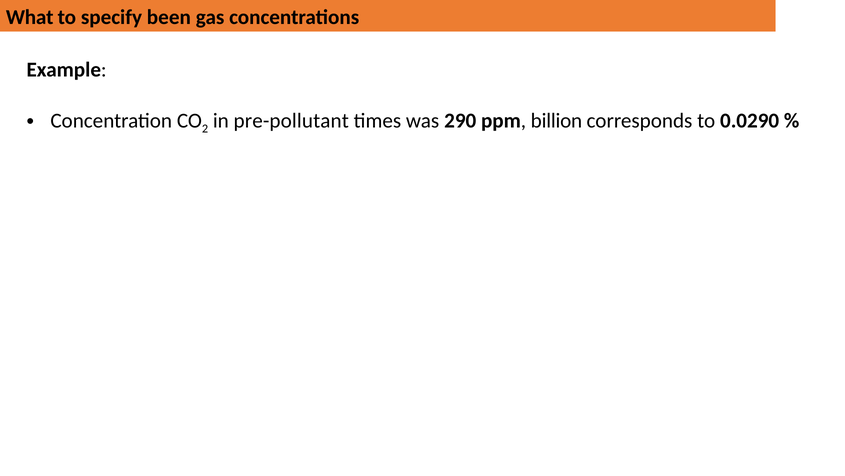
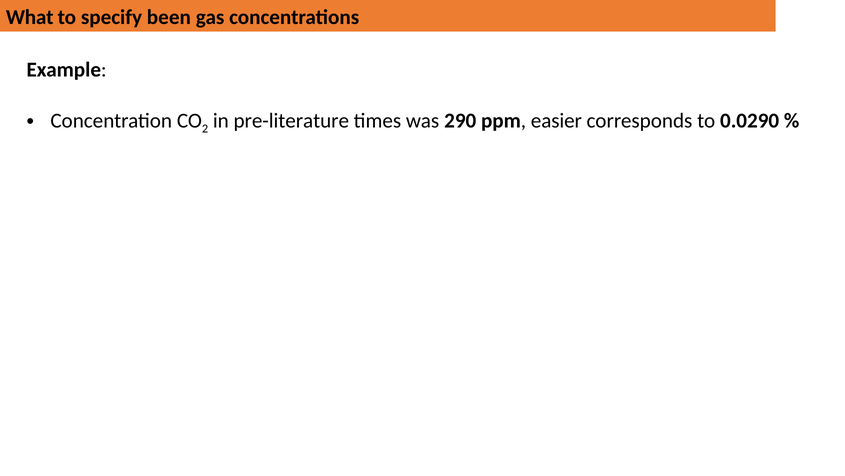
pre-pollutant: pre-pollutant -> pre-literature (291, 120)
billion: billion -> easier (556, 120)
